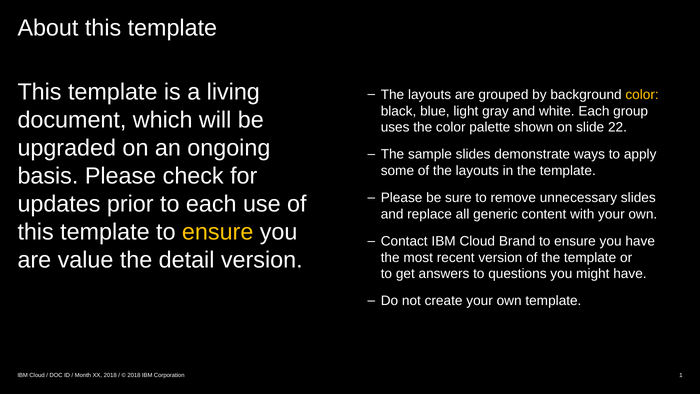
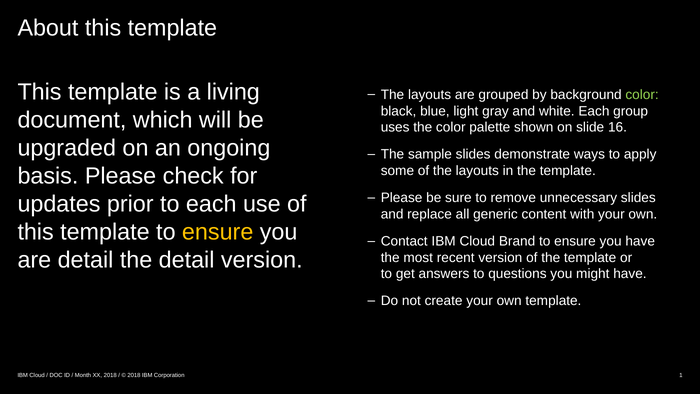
color colour: yellow -> light green (642, 95)
22: 22 -> 16 (617, 127)
are value: value -> detail (86, 260)
